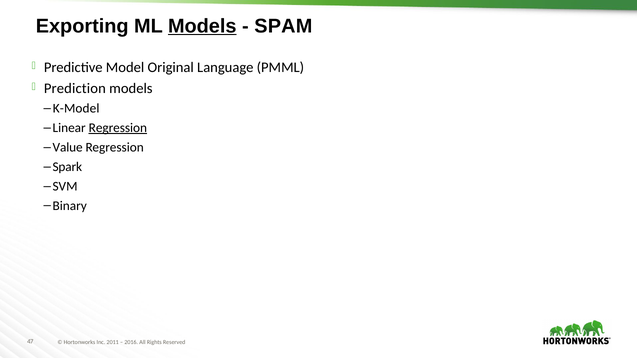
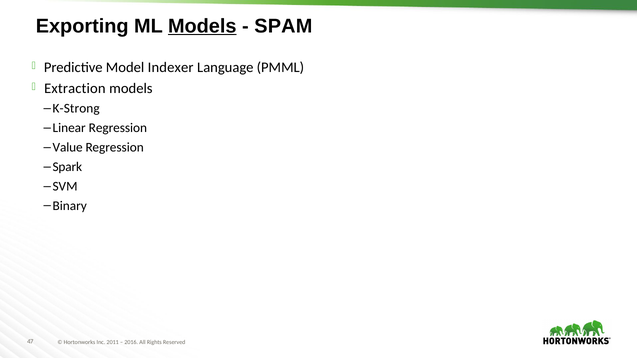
Original: Original -> Indexer (171, 67)
Prediction: Prediction -> Extraction (75, 88)
K-Model: K-Model -> K-Strong (76, 108)
Regression underline: present -> none (118, 128)
